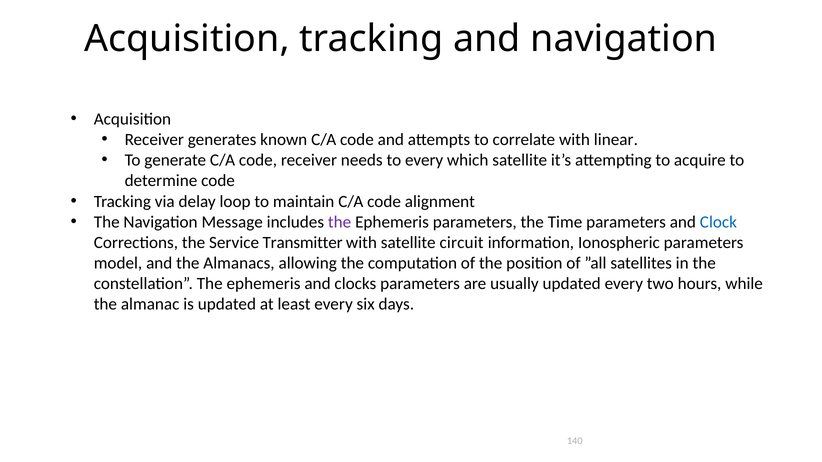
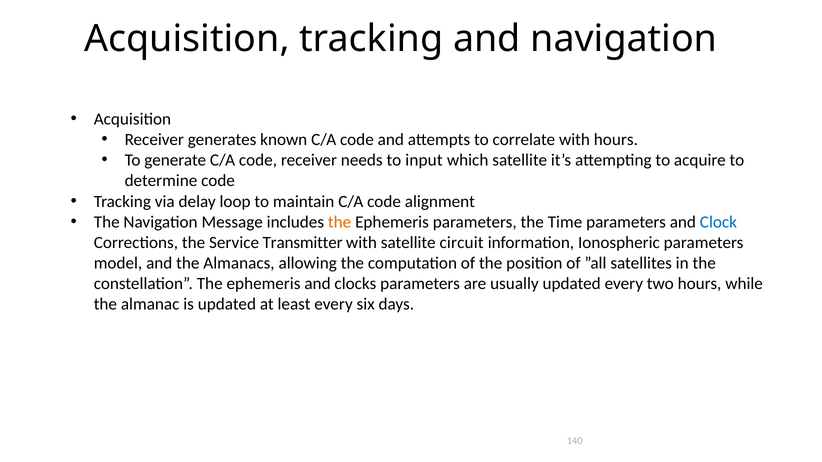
with linear: linear -> hours (616, 140)
to every: every -> input (424, 160)
the colour: purple -> orange (340, 222)
